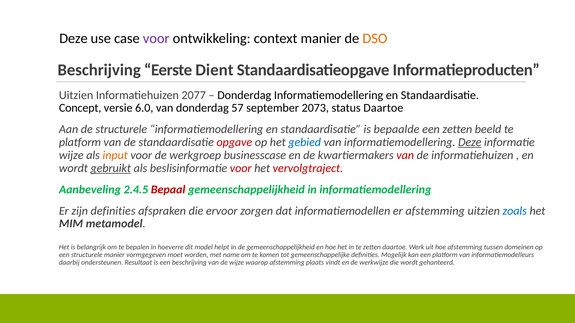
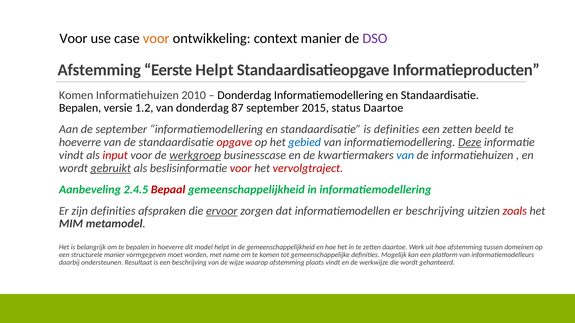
Deze: Deze -> Voor (73, 38)
voor colour: purple -> orange (156, 38)
DSO colour: orange -> purple (375, 38)
Beschrijving: Beschrijving -> Afstemming (99, 70)
Eerste Dient: Dient -> Helpt (214, 70)
Uitzien: Uitzien -> Komen (76, 95)
2077: 2077 -> 2010 (194, 95)
Concept: Concept -> Bepalen (80, 108)
6.0: 6.0 -> 1.2 (144, 108)
57: 57 -> 87 (237, 108)
2073: 2073 -> 2015 (315, 108)
de structurele: structurele -> september (121, 129)
is bepaalde: bepaalde -> definities (397, 129)
platform: platform -> hoeverre (80, 142)
wijze: wijze -> vindt (71, 155)
input colour: orange -> red (115, 155)
werkgroep underline: none -> present (195, 155)
van colour: red -> blue (405, 155)
ervoor underline: none -> present (222, 211)
er afstemming: afstemming -> beschrijving (435, 211)
zoals colour: blue -> red (515, 211)
